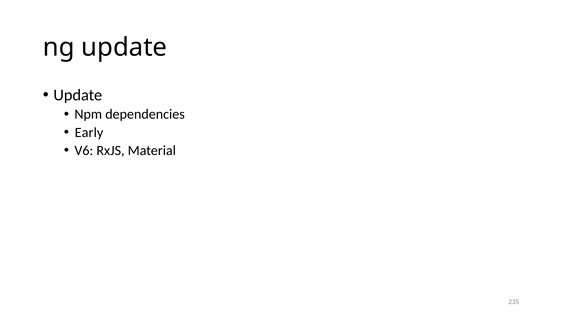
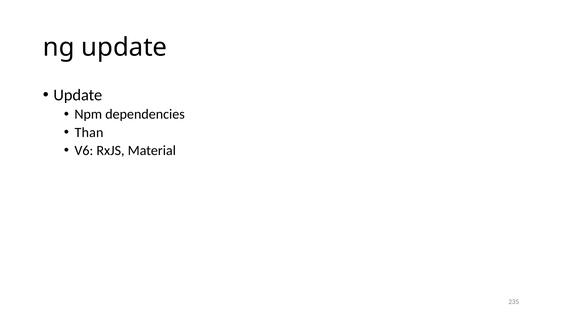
Early: Early -> Than (89, 132)
